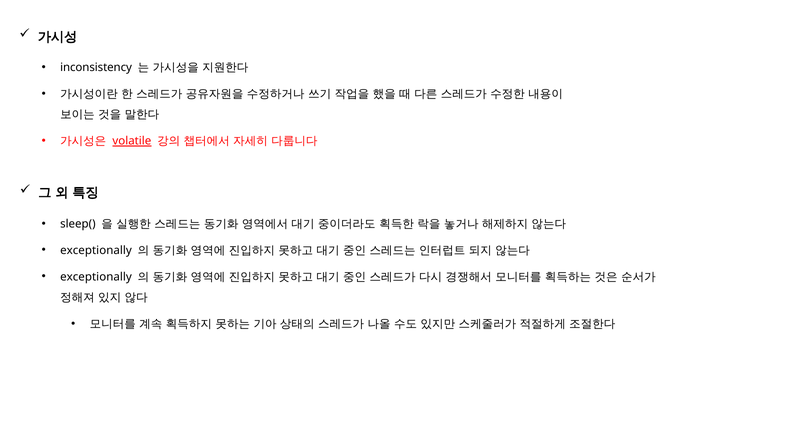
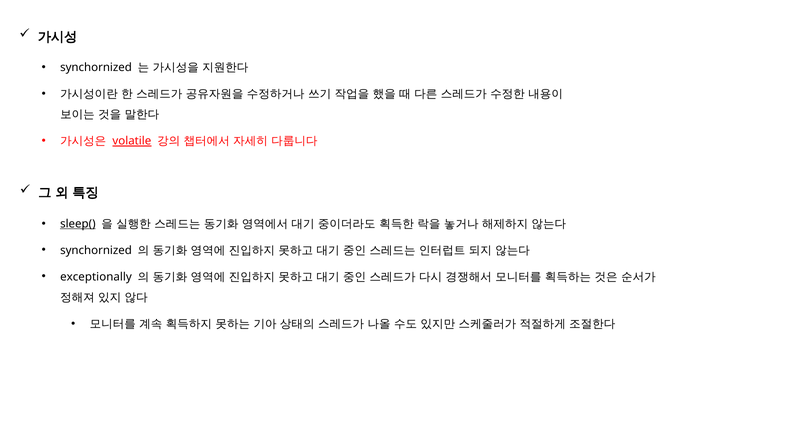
inconsistency: inconsistency -> synchornized (96, 67)
sleep( underline: none -> present (78, 224)
exceptionally: exceptionally -> synchornized (96, 250)
